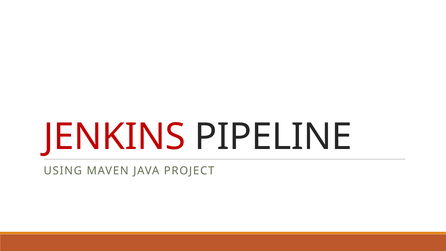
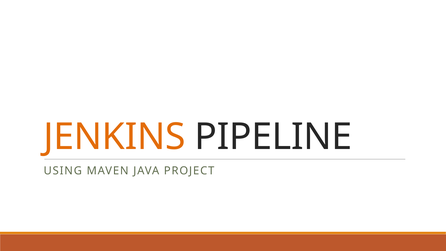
JENKINS colour: red -> orange (115, 137)
